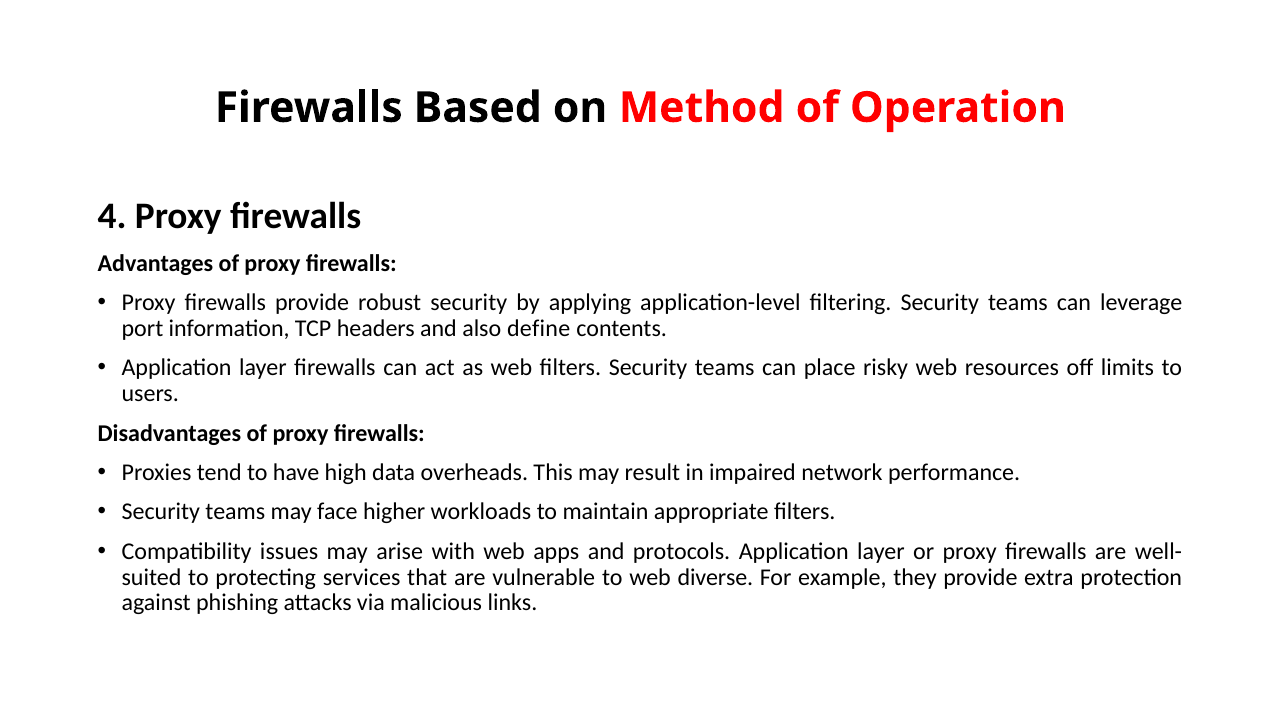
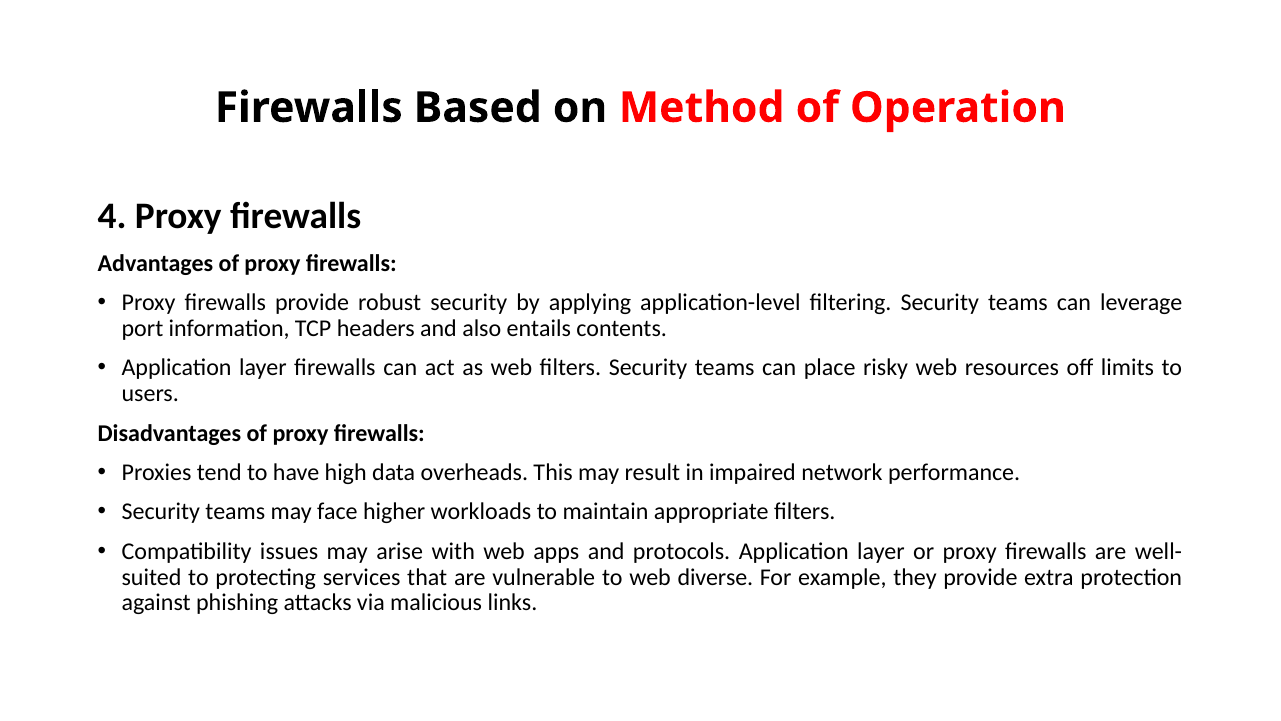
define: define -> entails (539, 328)
